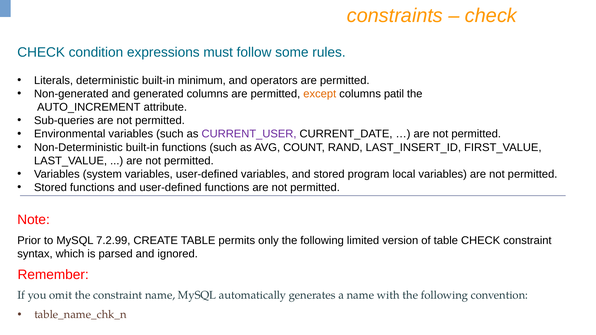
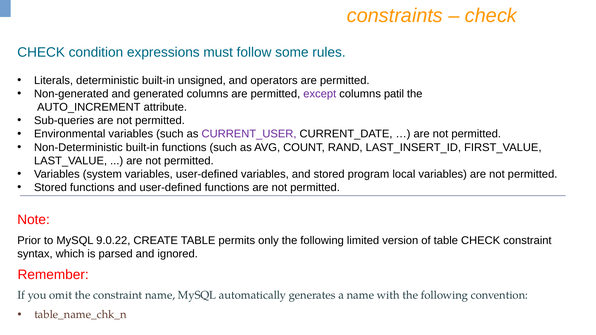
minimum: minimum -> unsigned (202, 80)
except colour: orange -> purple (320, 94)
7.2.99: 7.2.99 -> 9.0.22 (113, 241)
